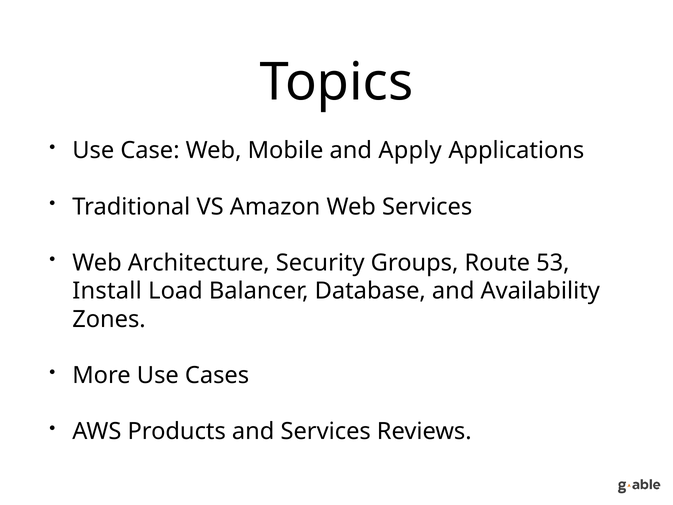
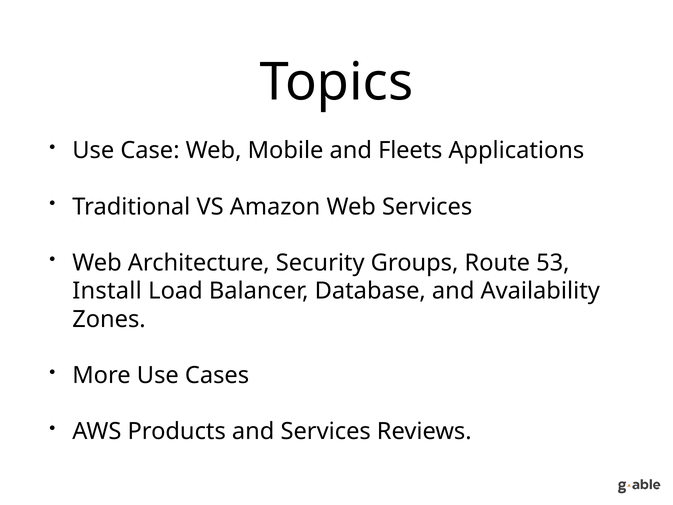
Apply: Apply -> Fleets (410, 151)
